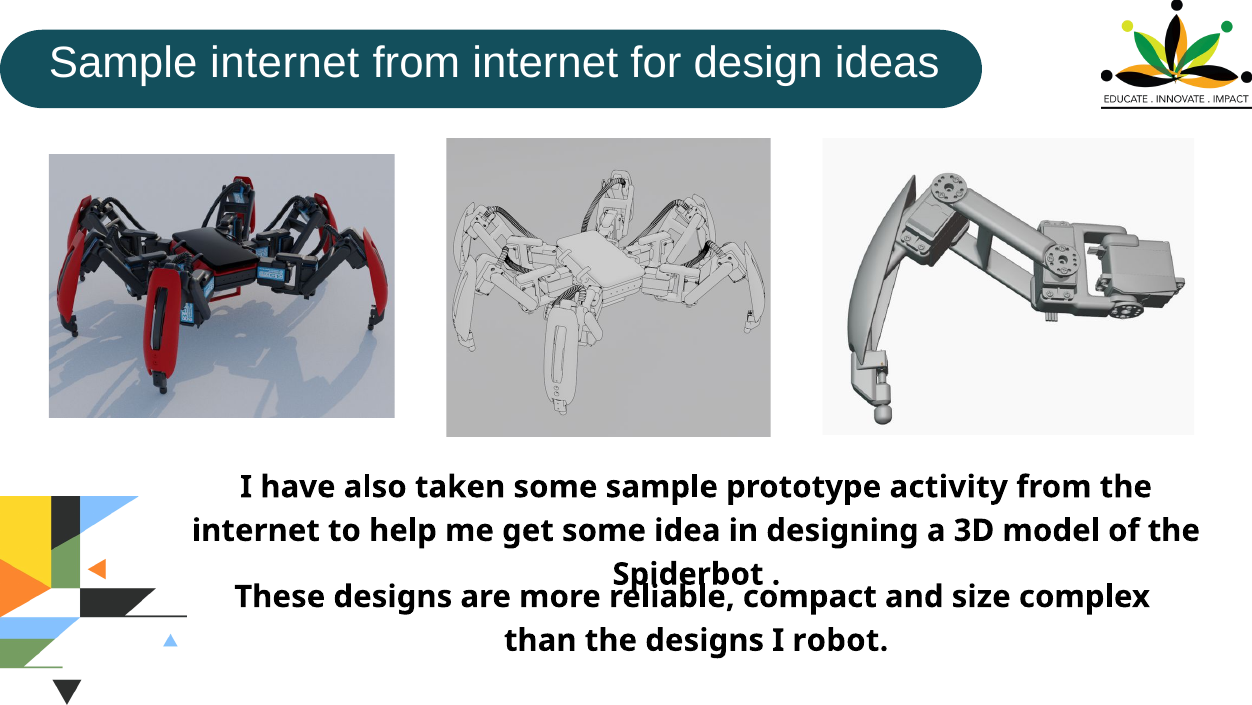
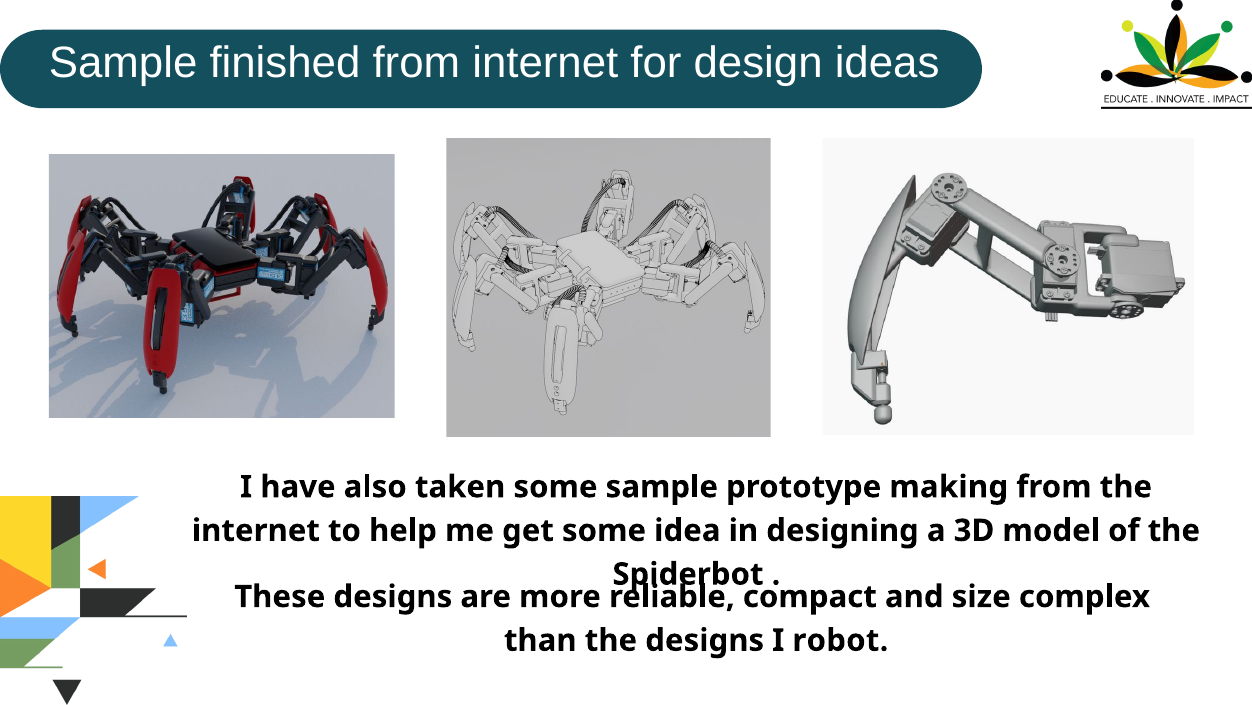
Sample internet: internet -> finished (285, 63)
activity: activity -> making (949, 486)
